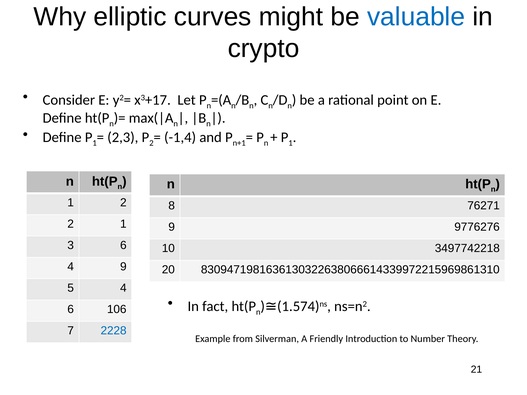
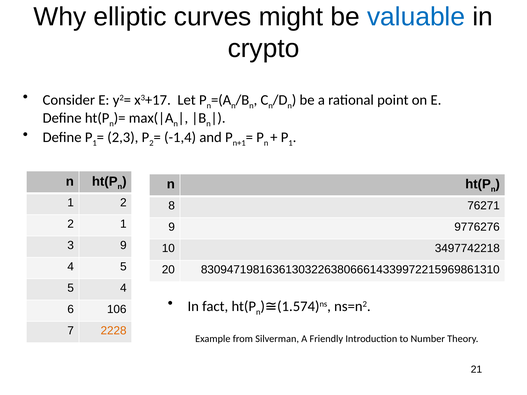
3 6: 6 -> 9 (123, 245)
4 9: 9 -> 5 (123, 267)
2228 colour: blue -> orange (114, 331)
